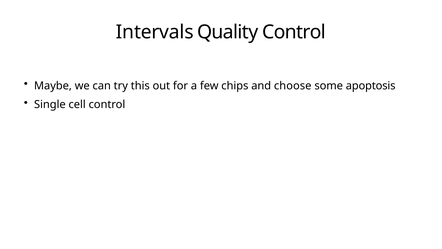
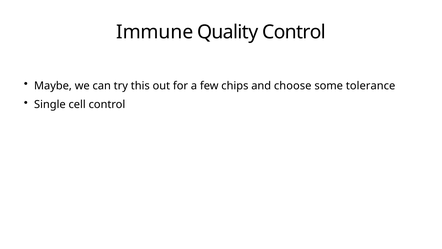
Intervals: Intervals -> Immune (155, 32)
apoptosis: apoptosis -> tolerance (371, 86)
